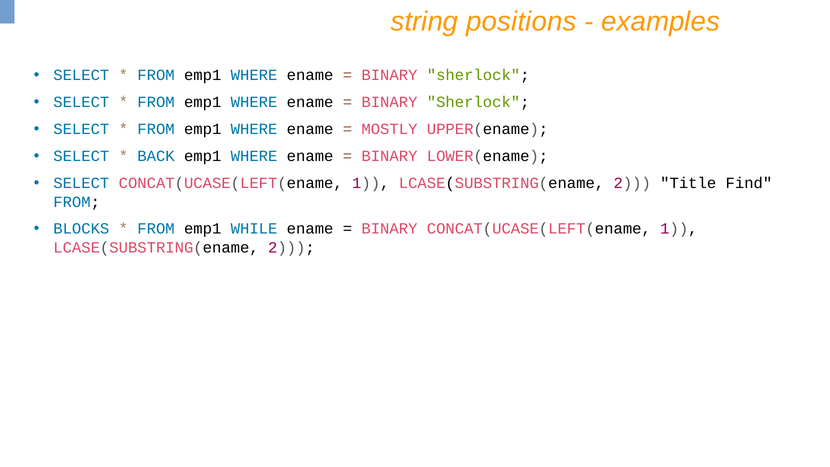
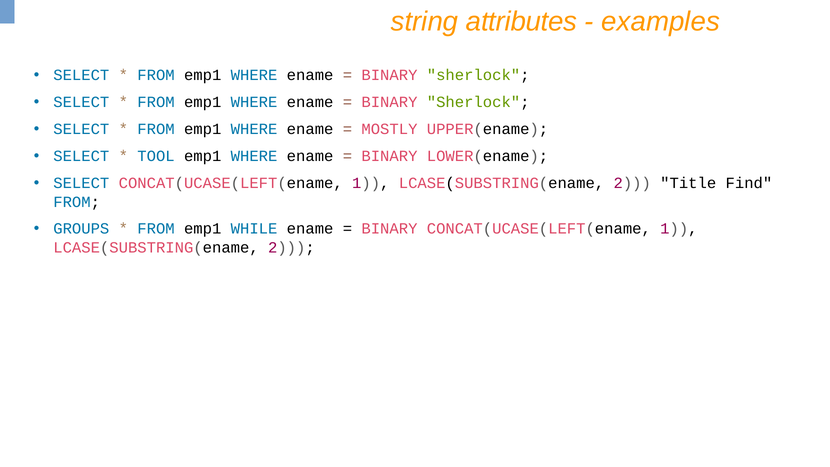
positions: positions -> attributes (522, 22)
BACK: BACK -> TOOL (156, 156)
BLOCKS: BLOCKS -> GROUPS (81, 229)
